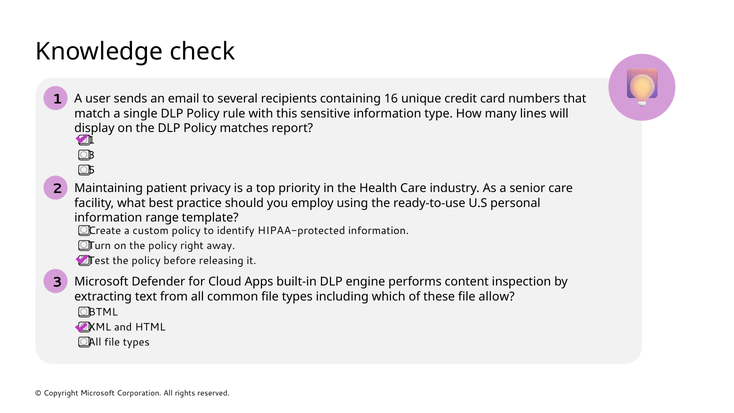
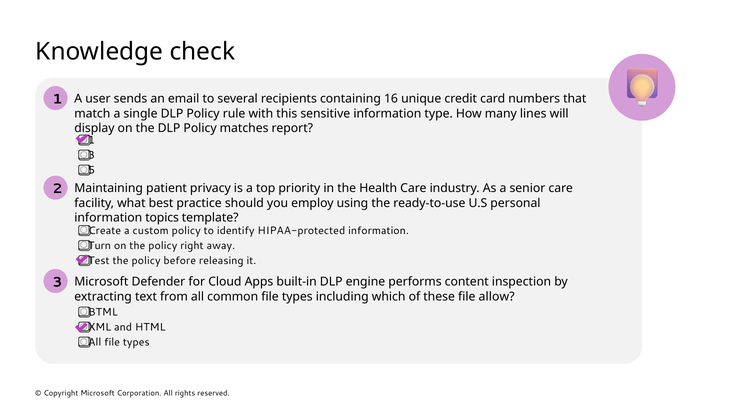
range: range -> topics (162, 218)
